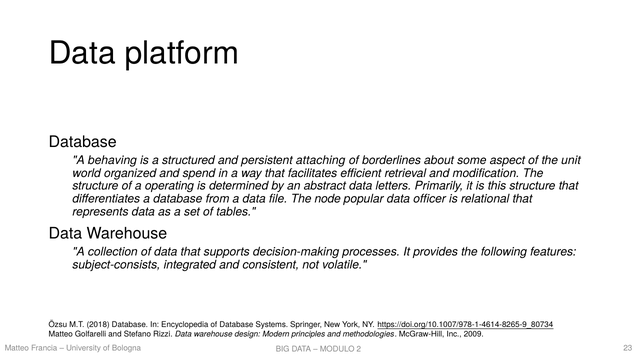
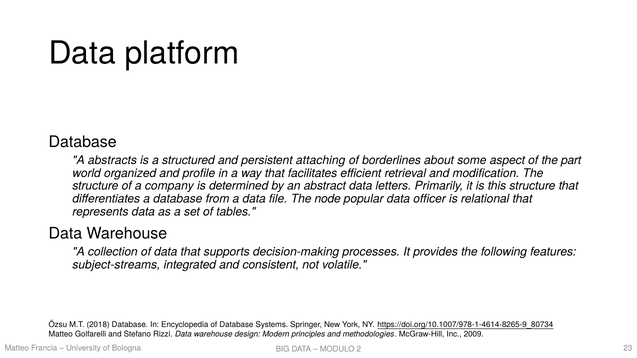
behaving: behaving -> abstracts (112, 160)
unit: unit -> part (571, 160)
spend: spend -> profile (199, 173)
operating: operating -> company (169, 186)
subject-consists: subject-consists -> subject-streams (116, 265)
